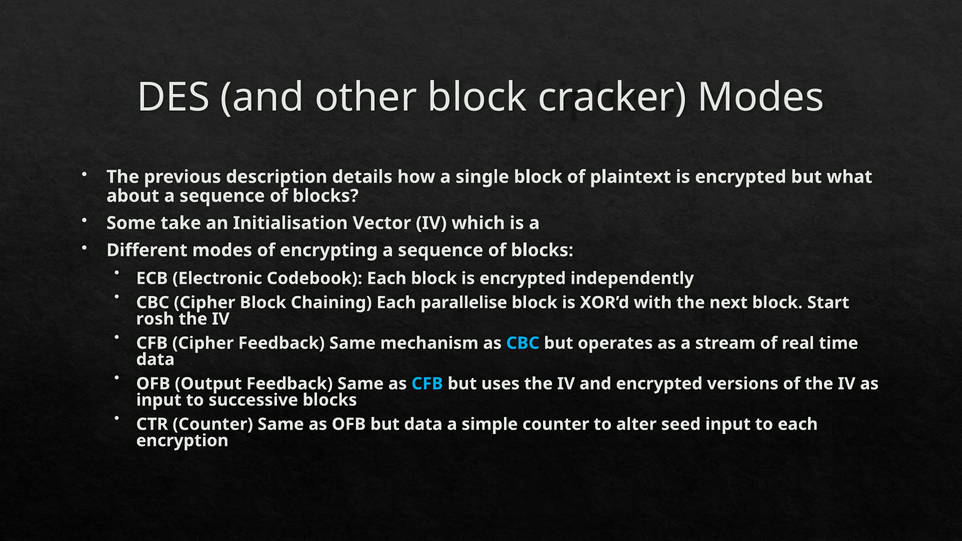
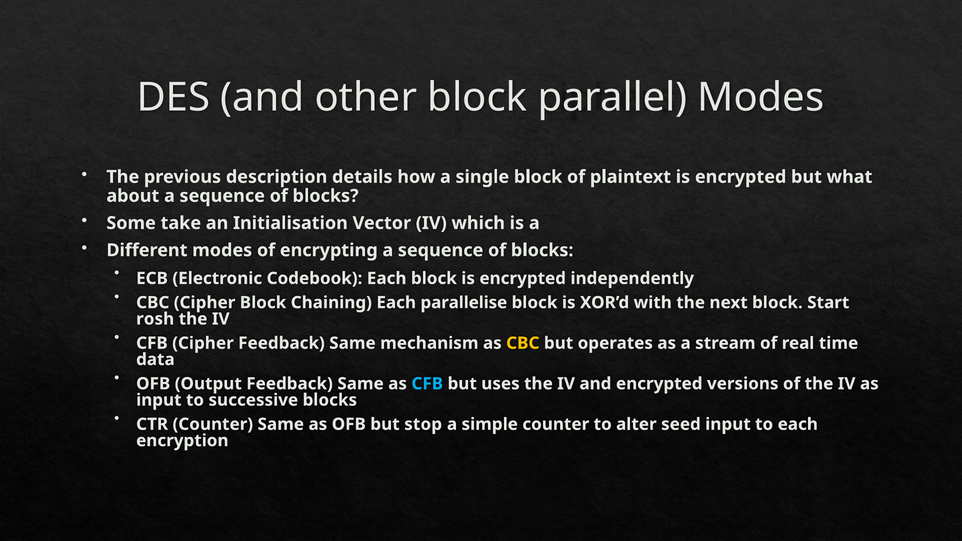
cracker: cracker -> parallel (612, 97)
CBC colour: light blue -> yellow (523, 343)
but data: data -> stop (423, 424)
